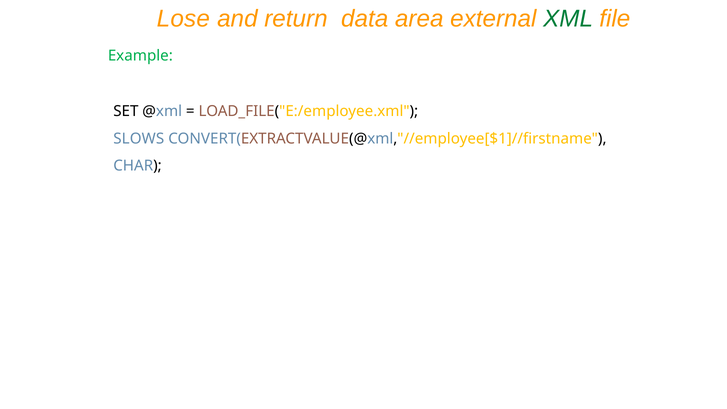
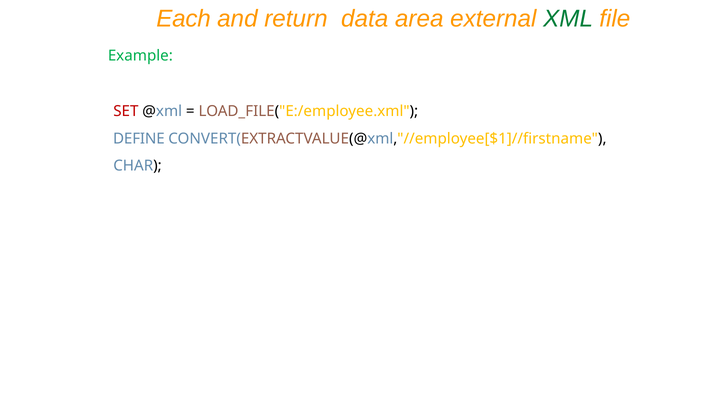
Lose: Lose -> Each (184, 19)
SET colour: black -> red (126, 111)
SLOWS: SLOWS -> DEFINE (139, 139)
